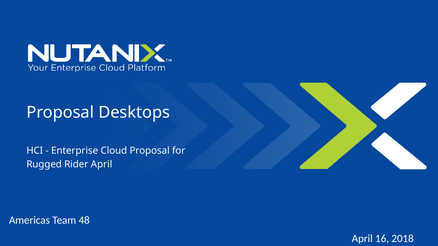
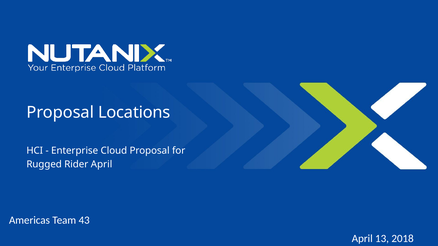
Desktops: Desktops -> Locations (134, 113)
48: 48 -> 43 (84, 221)
16: 16 -> 13 (382, 239)
